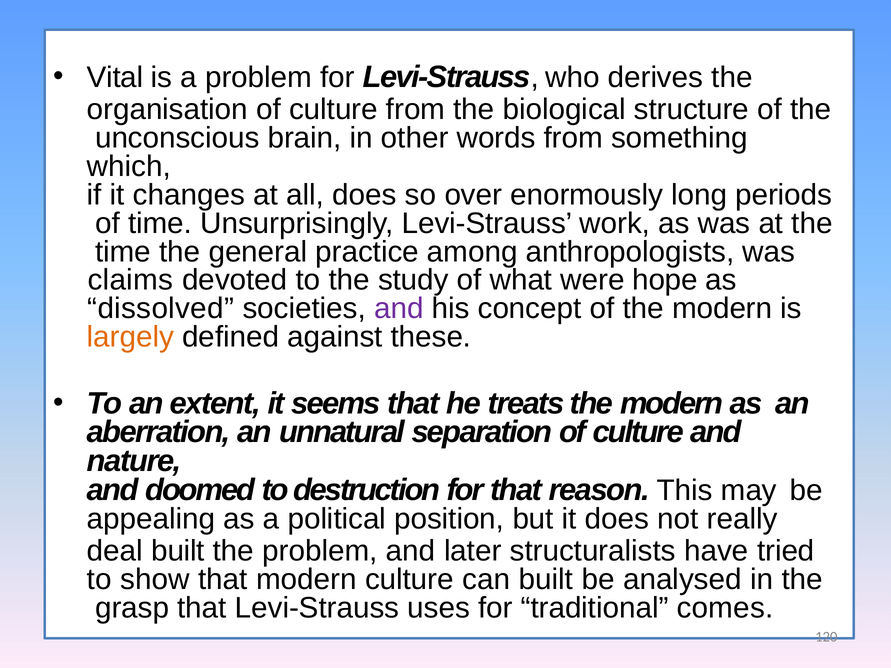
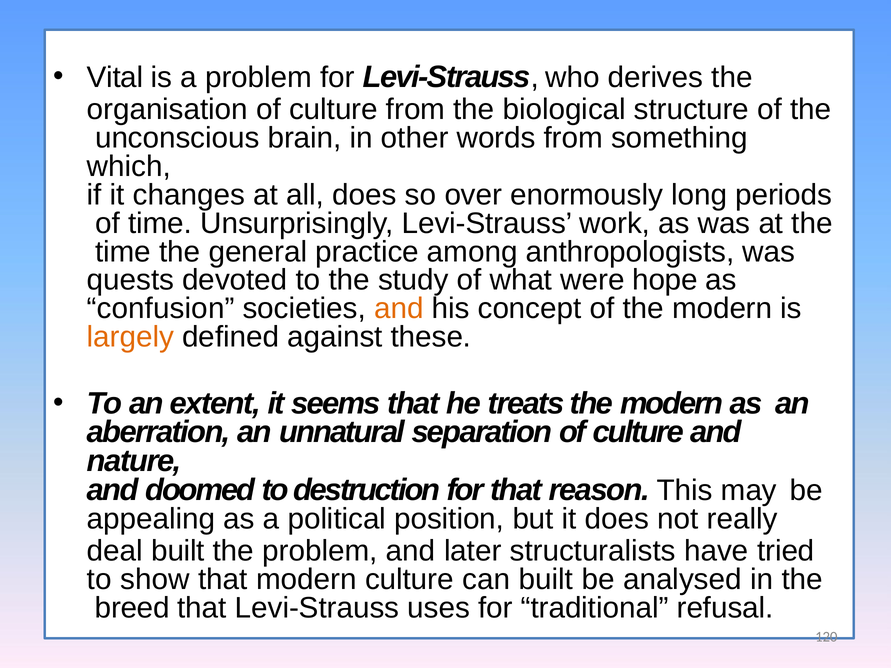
claims: claims -> quests (131, 280)
dissolved: dissolved -> confusion (161, 309)
and colour: purple -> orange (399, 309)
grasp: grasp -> breed (132, 608)
comes: comes -> refusal (725, 608)
